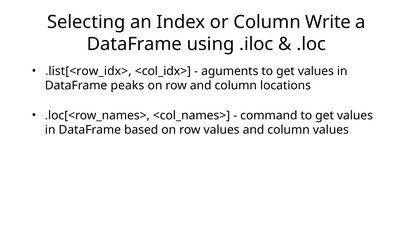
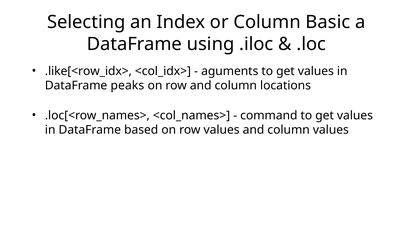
Write: Write -> Basic (328, 22)
.list[<row_idx>: .list[<row_idx> -> .like[<row_idx> (88, 71)
